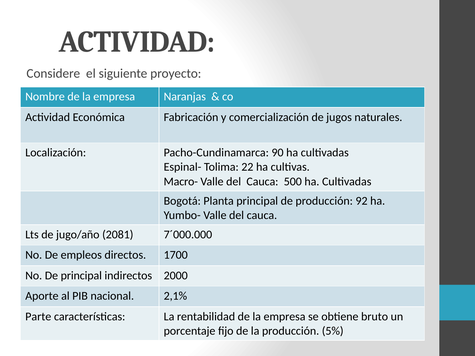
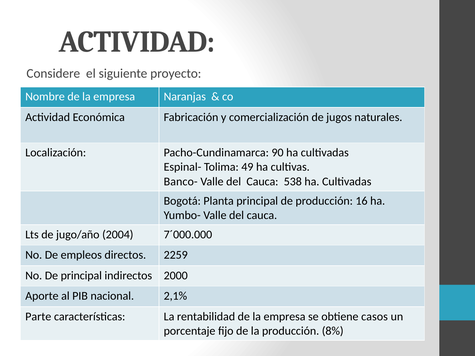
22: 22 -> 49 (247, 167)
Macro-: Macro- -> Banco- (181, 182)
500: 500 -> 538 (293, 182)
92: 92 -> 16 (362, 201)
2081: 2081 -> 2004 (118, 235)
1700: 1700 -> 2259 (176, 255)
bruto: bruto -> casos (375, 317)
5%: 5% -> 8% (333, 331)
